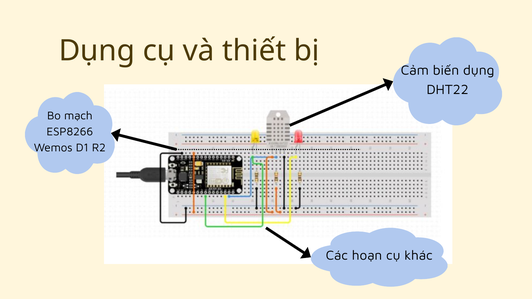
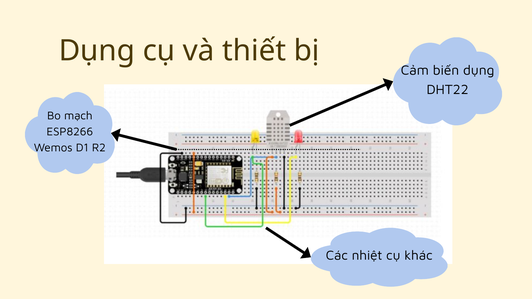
hoạn: hoạn -> nhiệt (367, 256)
